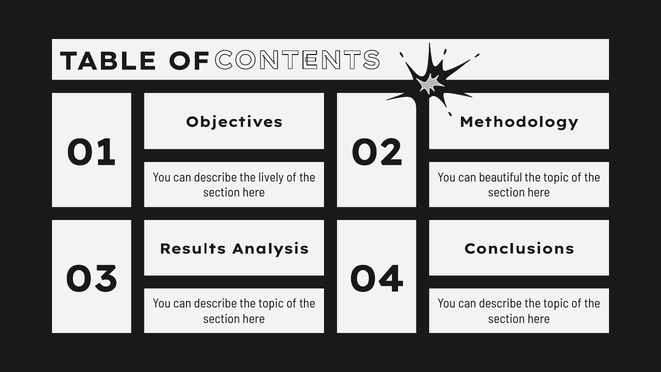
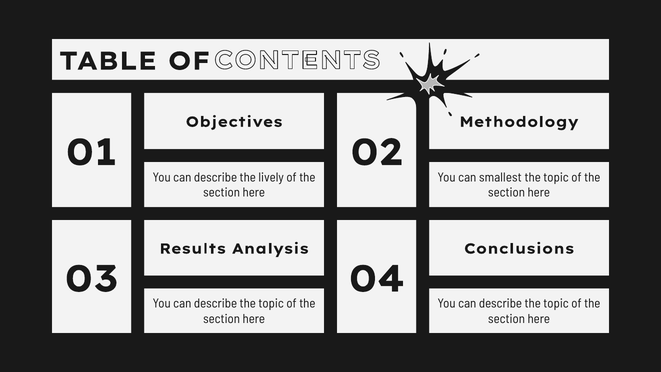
beautiful: beautiful -> smallest (500, 177)
